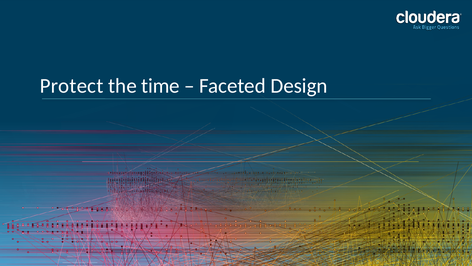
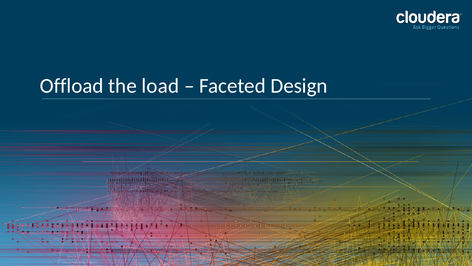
Protect: Protect -> Offload (72, 86)
time: time -> load (160, 86)
